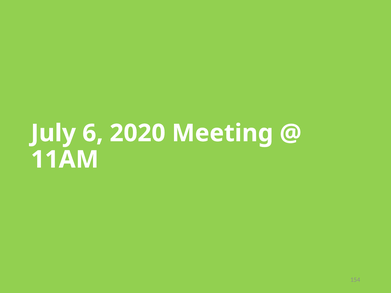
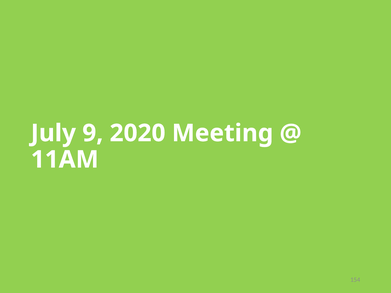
6: 6 -> 9 (93, 133)
